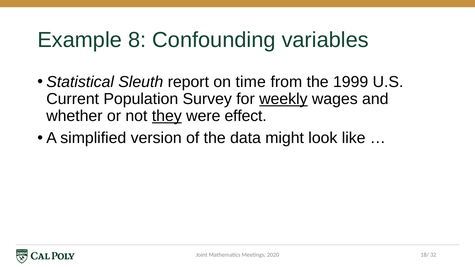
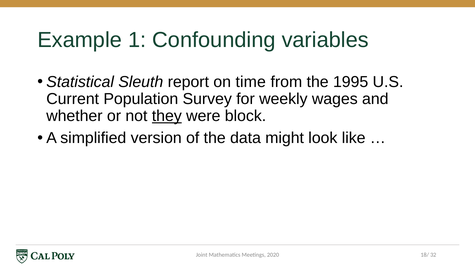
8: 8 -> 1 (137, 40)
1999: 1999 -> 1995 (351, 82)
weekly underline: present -> none (283, 99)
effect: effect -> block (245, 116)
